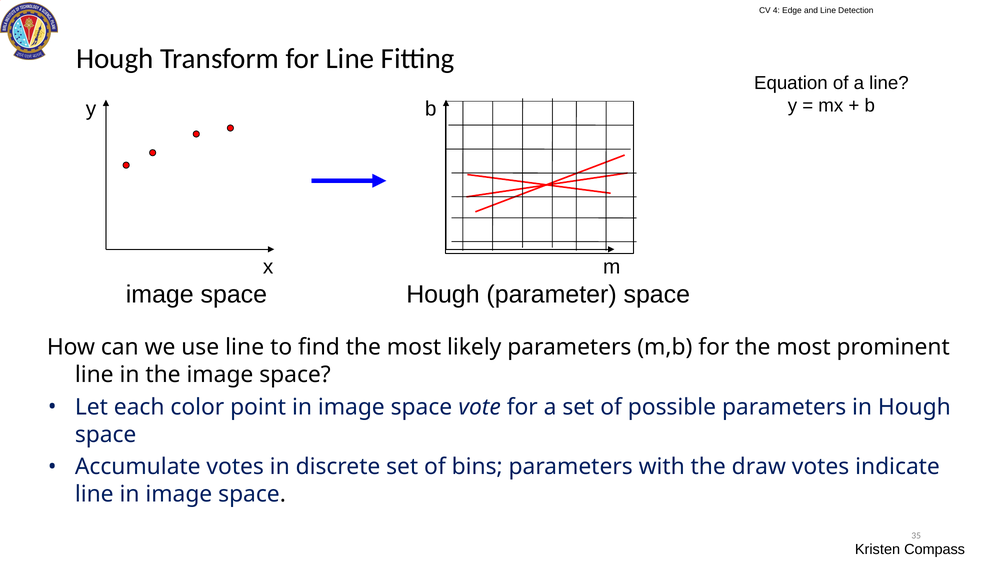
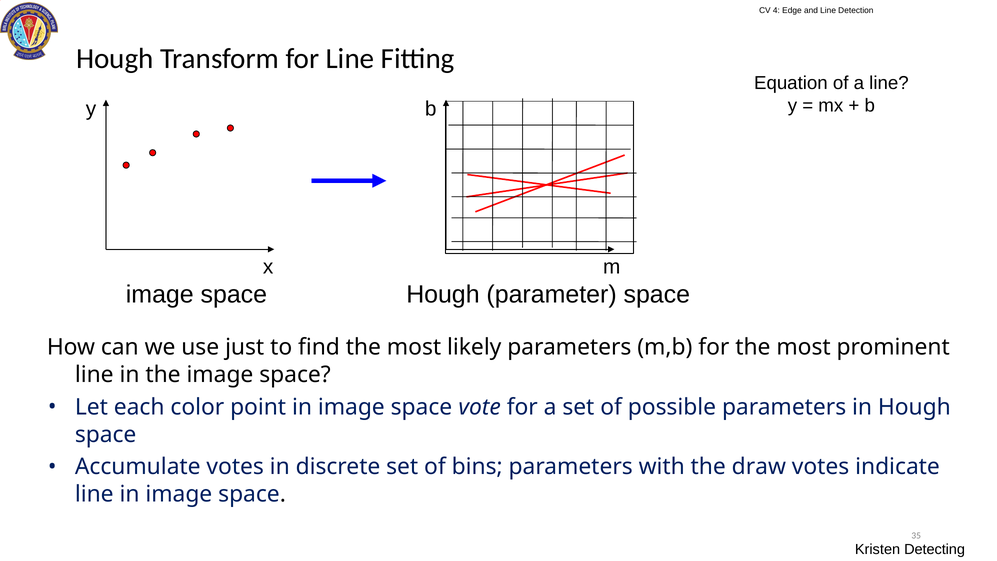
use line: line -> just (245, 347)
Compass: Compass -> Detecting (935, 549)
